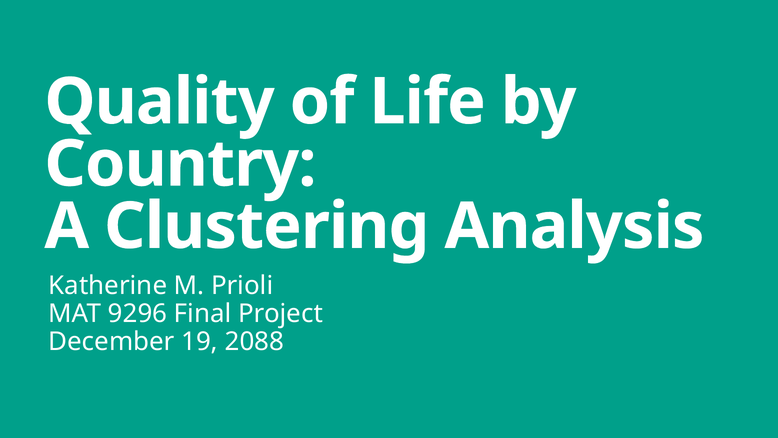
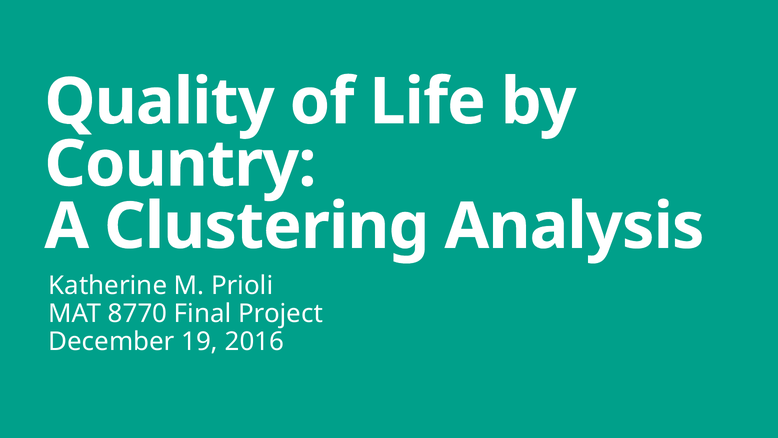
9296: 9296 -> 8770 (138, 313)
2088: 2088 -> 2016 (254, 341)
